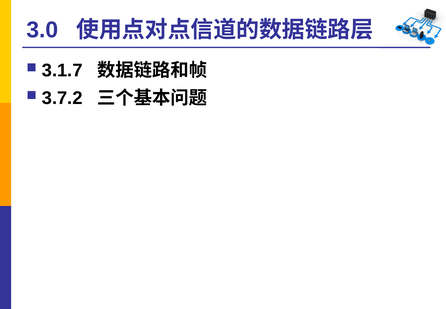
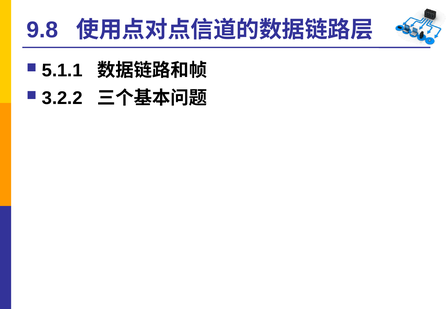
3.0: 3.0 -> 9.8 (42, 30)
3.1.7: 3.1.7 -> 5.1.1 (62, 70)
3.7.2: 3.7.2 -> 3.2.2 (62, 98)
